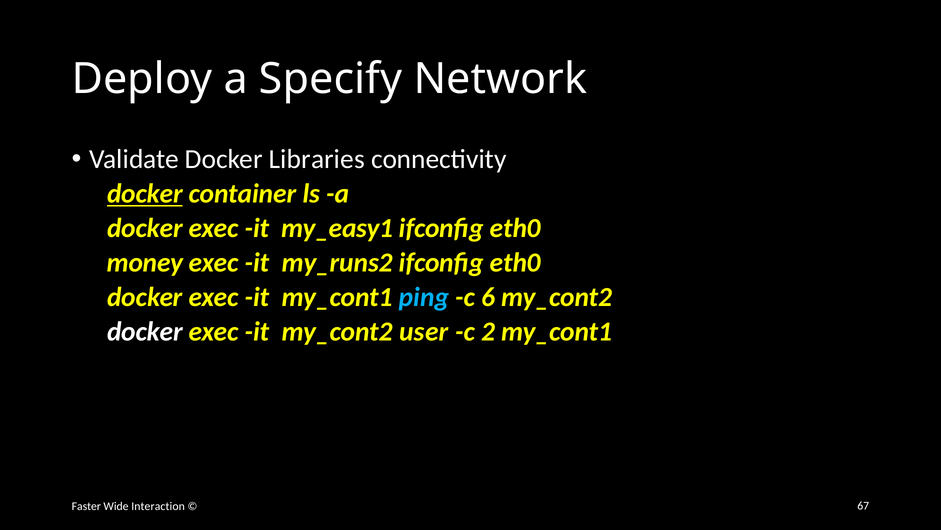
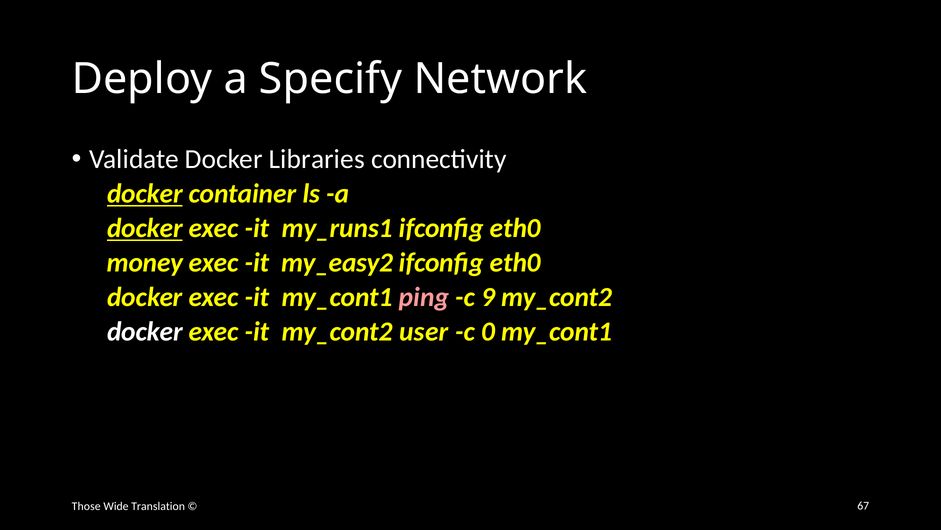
docker underline: none -> present (145, 228)
my_easy1: my_easy1 -> my_runs1 (337, 228)
my_runs2: my_runs2 -> my_easy2 (337, 262)
ping colour: light blue -> pink (424, 297)
6: 6 -> 9 (488, 297)
2: 2 -> 0 (488, 331)
Faster: Faster -> Those (86, 505)
Interaction: Interaction -> Translation (158, 505)
